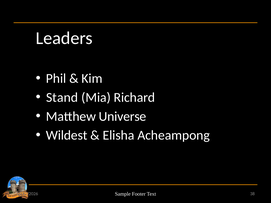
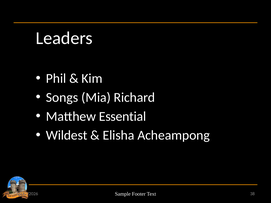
Stand: Stand -> Songs (62, 98)
Universe: Universe -> Essential (123, 117)
